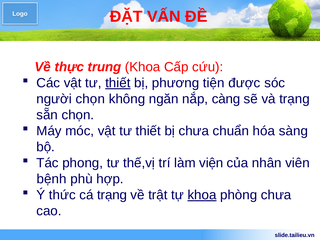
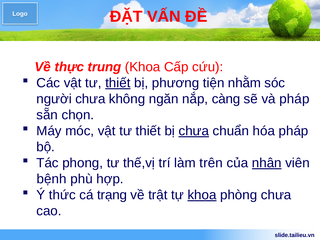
được: được -> nhằm (244, 83)
người chọn: chọn -> chưa (90, 99)
và trạng: trạng -> pháp (294, 99)
chưa underline: none -> present (194, 131)
hóa sàng: sàng -> pháp (294, 131)
viện: viện -> trên (211, 163)
nhân underline: none -> present (267, 163)
